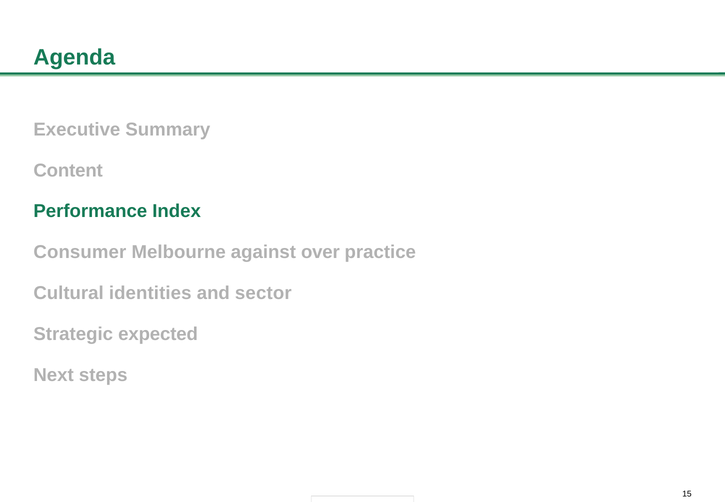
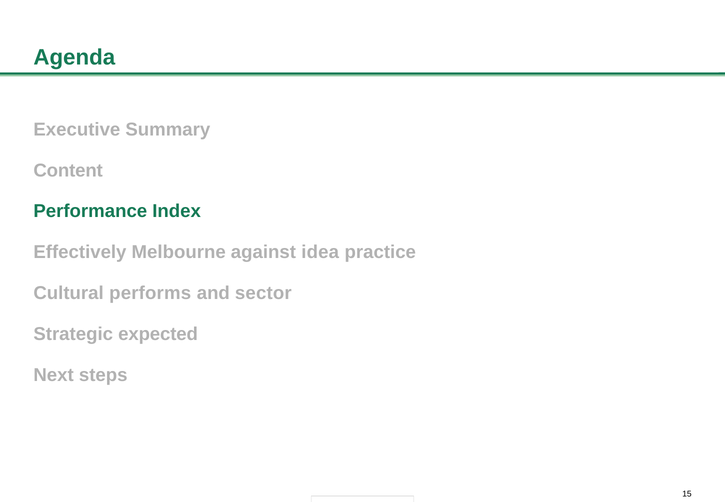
Consumer: Consumer -> Effectively (80, 252)
over: over -> idea (320, 252)
identities: identities -> performs (150, 293)
